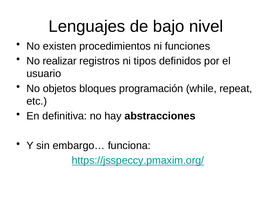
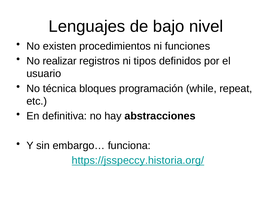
objetos: objetos -> técnica (60, 89)
https://jsspeccy.pmaxim.org/: https://jsspeccy.pmaxim.org/ -> https://jsspeccy.historia.org/ (138, 161)
